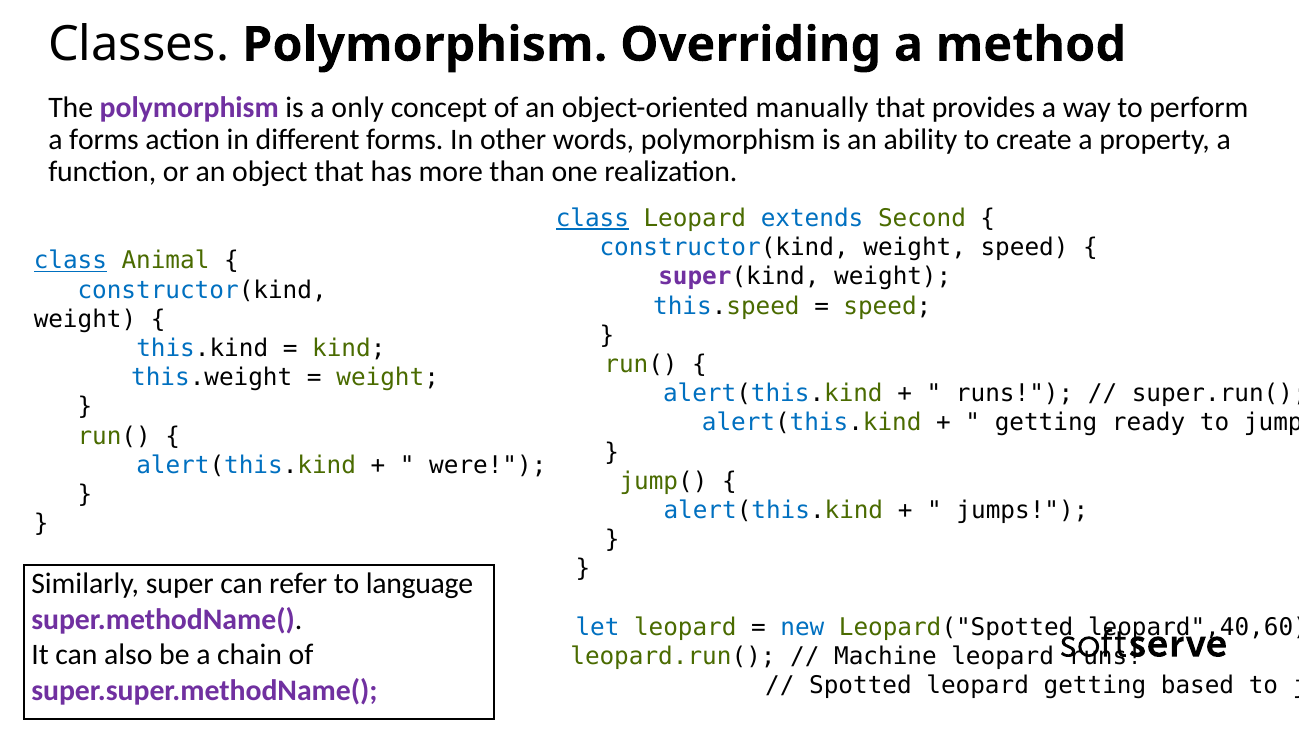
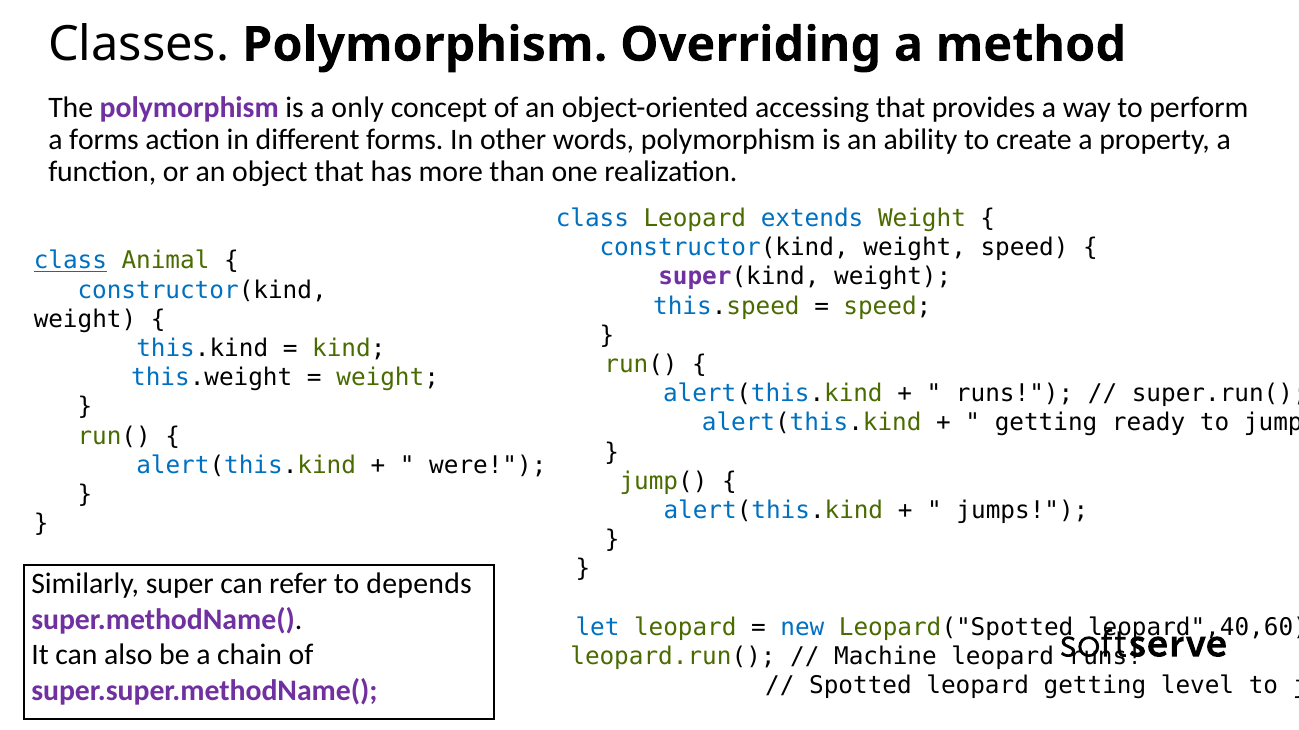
manually: manually -> accessing (812, 108)
class underline: present -> none (592, 219)
extends Second: Second -> Weight (922, 219)
language: language -> depends (419, 584)
based: based -> level (1198, 686)
